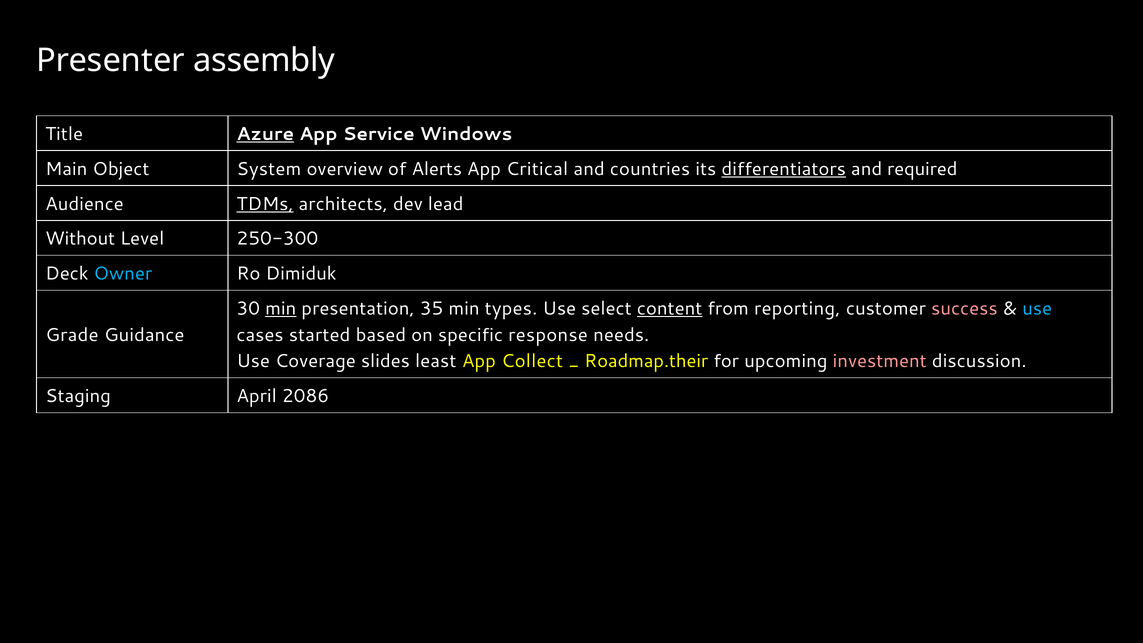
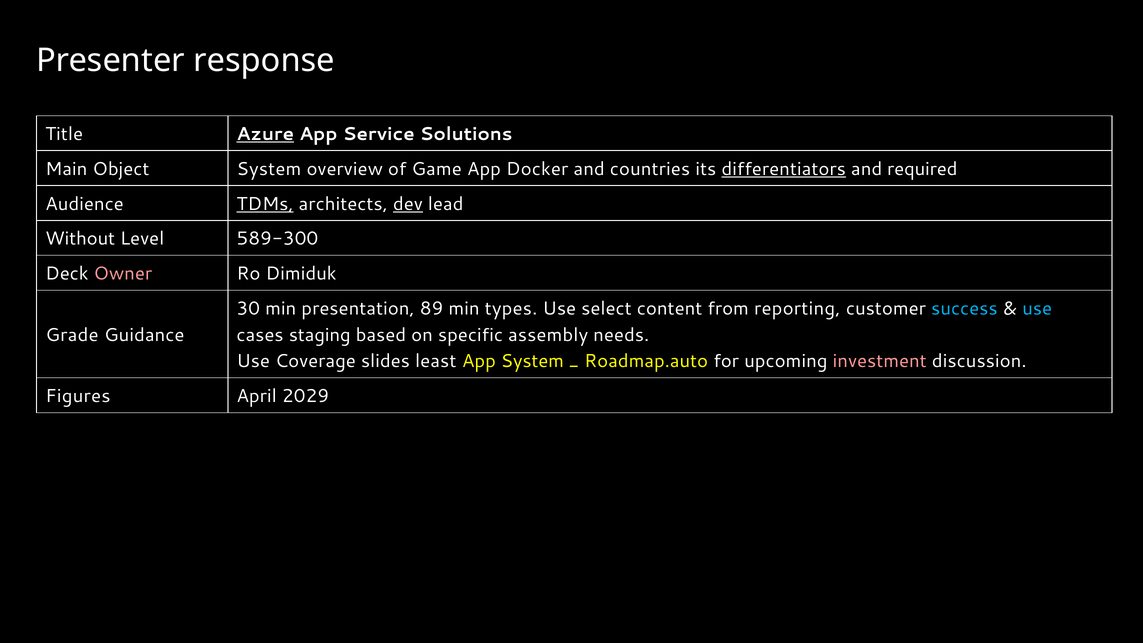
assembly: assembly -> response (264, 60)
Windows: Windows -> Solutions (466, 134)
Alerts: Alerts -> Game (437, 169)
Critical: Critical -> Docker (537, 169)
dev underline: none -> present (408, 204)
250-300: 250-300 -> 589-300 (277, 239)
Owner colour: light blue -> pink (123, 274)
min underline: present -> none (281, 309)
35: 35 -> 89 (432, 309)
content underline: present -> none (670, 309)
success colour: pink -> light blue (964, 309)
started: started -> staging (320, 335)
response: response -> assembly (548, 335)
App Collect: Collect -> System (532, 361)
Roadmap.their: Roadmap.their -> Roadmap.auto (646, 361)
Staging: Staging -> Figures (78, 396)
2086: 2086 -> 2029 (306, 396)
